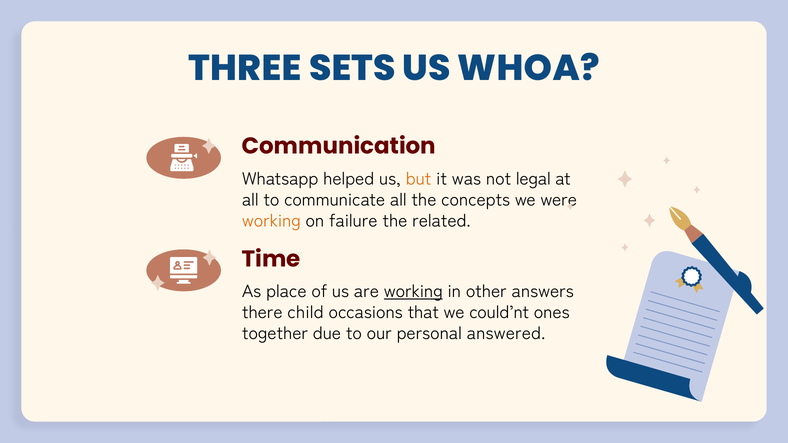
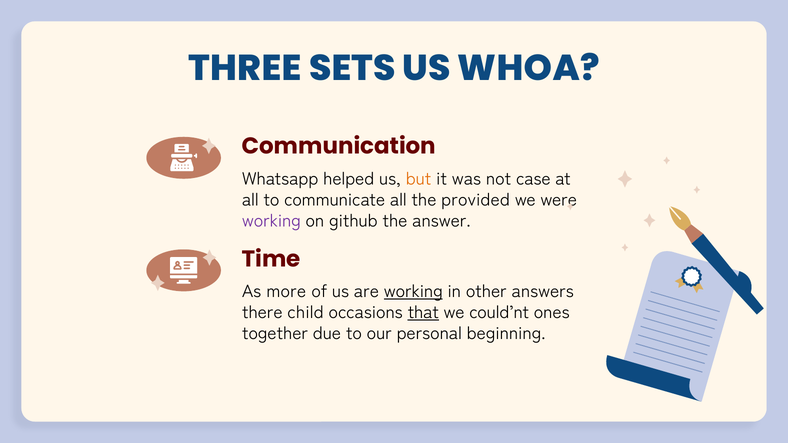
legal: legal -> case (533, 179)
concepts: concepts -> provided (476, 200)
working colour: orange -> purple (271, 221)
failure: failure -> github (353, 221)
related: related -> answer (441, 221)
place: place -> more (286, 292)
that underline: none -> present (423, 313)
answered: answered -> beginning (506, 334)
